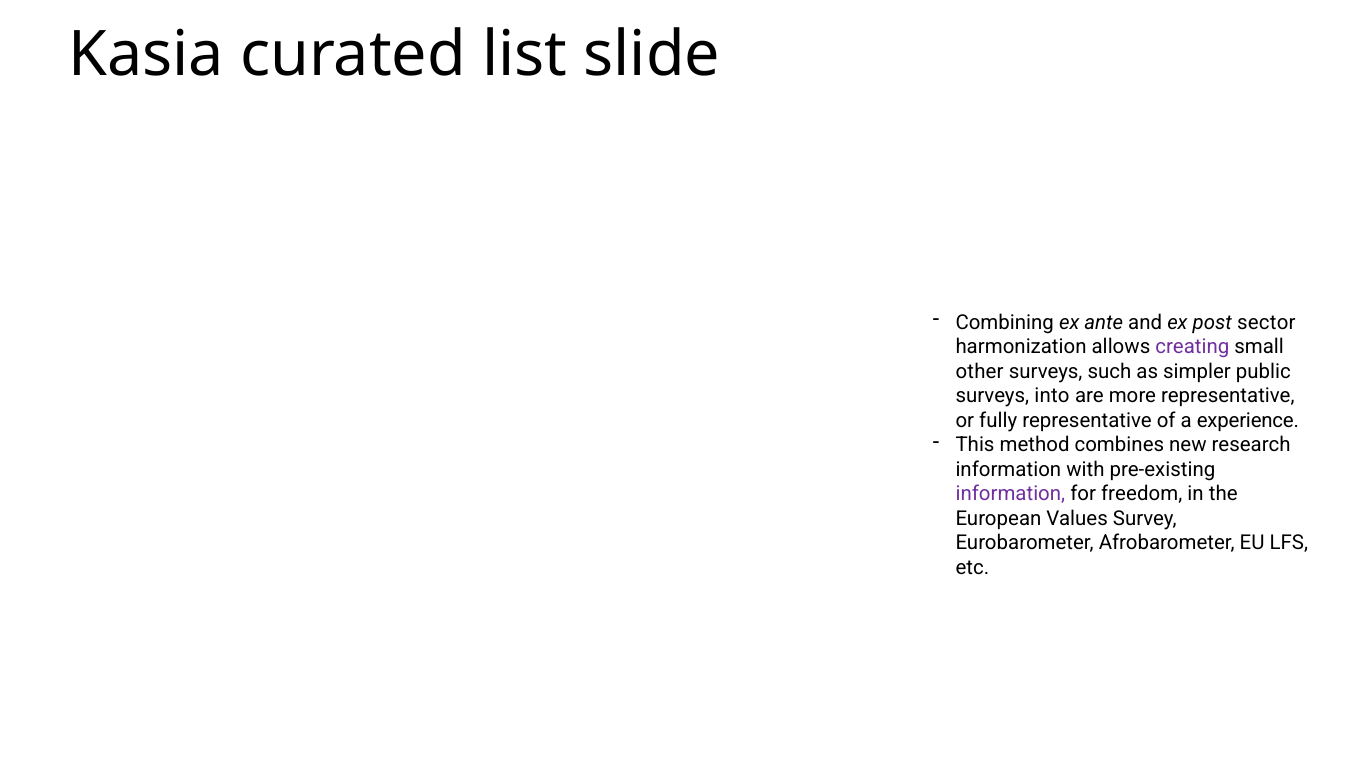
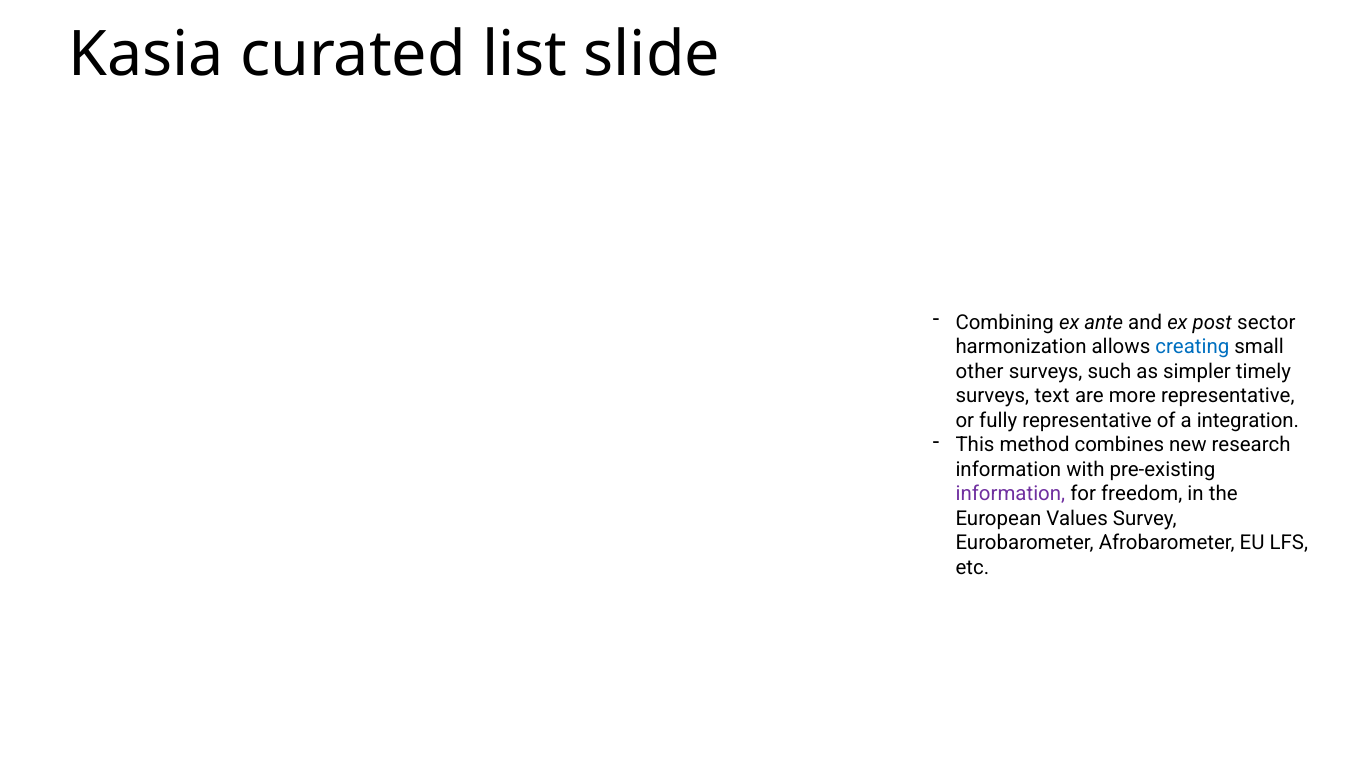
creating colour: purple -> blue (1192, 347)
public: public -> timely (1263, 371)
into: into -> text (1052, 396)
experience: experience -> integration (1248, 420)
